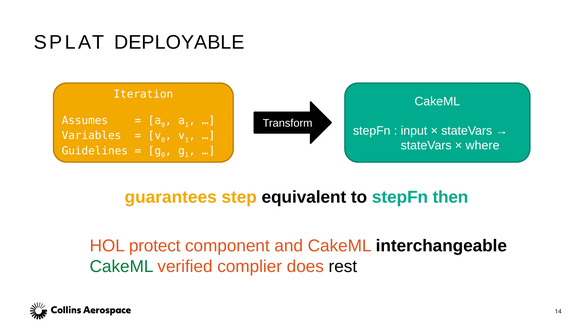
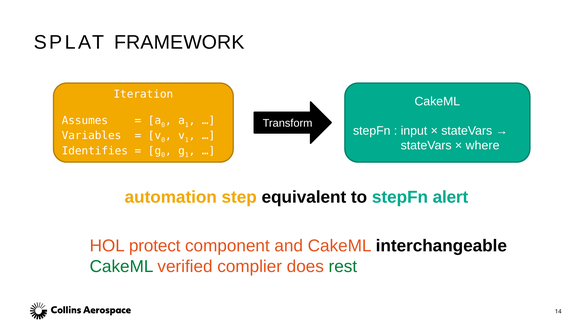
DEPLOYABLE: DEPLOYABLE -> FRAMEWORK (179, 42)
Guidelines: Guidelines -> Identifies (95, 151)
guarantees: guarantees -> automation (171, 197)
then: then -> alert (450, 197)
rest colour: black -> green (343, 266)
